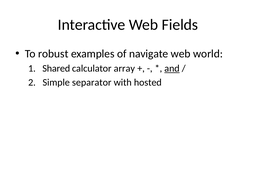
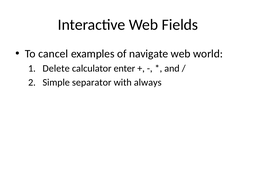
robust: robust -> cancel (53, 54)
Shared: Shared -> Delete (56, 68)
array: array -> enter (124, 68)
and underline: present -> none (172, 68)
hosted: hosted -> always (148, 82)
